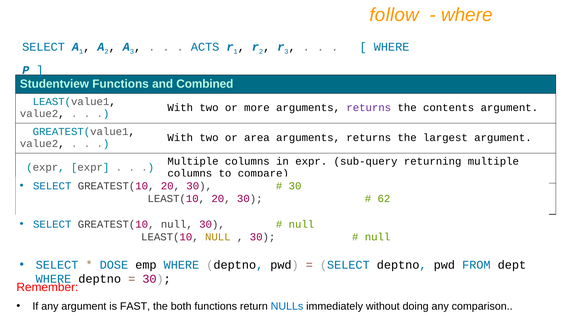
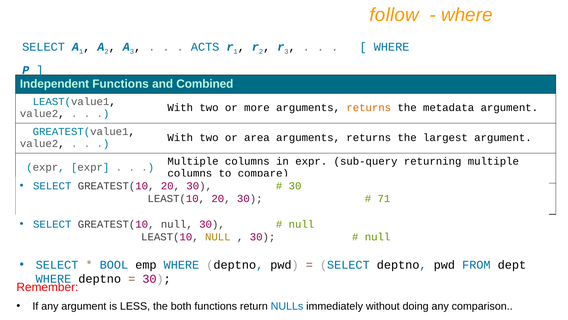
Studentview: Studentview -> Independent (54, 84)
returns colour: purple -> orange (369, 107)
contents: contents -> metadata (449, 107)
62: 62 -> 71 (384, 198)
DOSE: DOSE -> BOOL (114, 264)
FAST: FAST -> LESS (135, 306)
